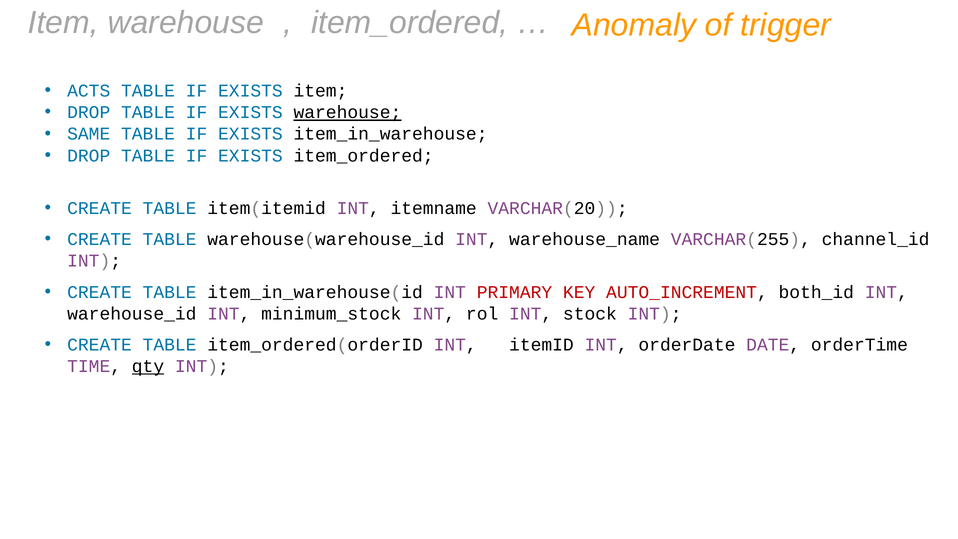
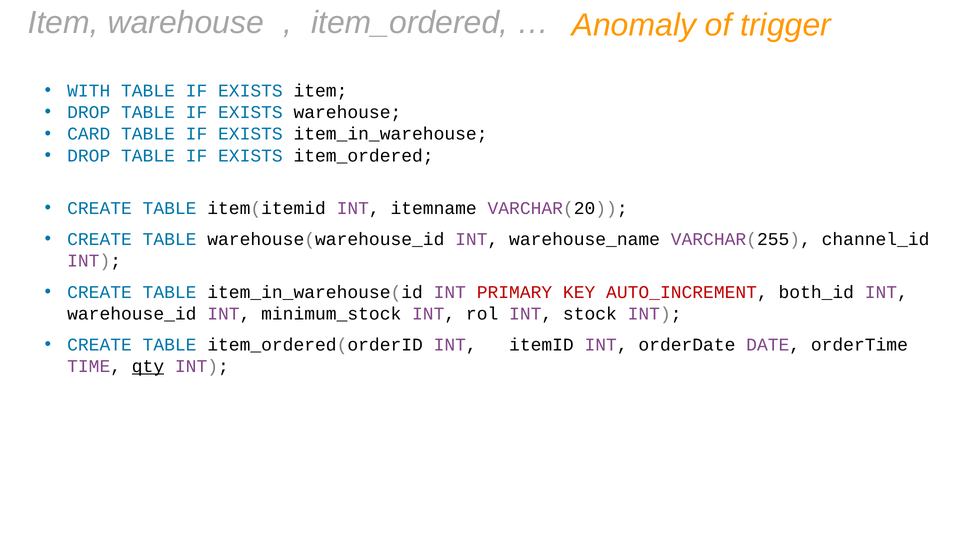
ACTS: ACTS -> WITH (89, 91)
warehouse underline: present -> none (347, 112)
SAME: SAME -> CARD (89, 134)
